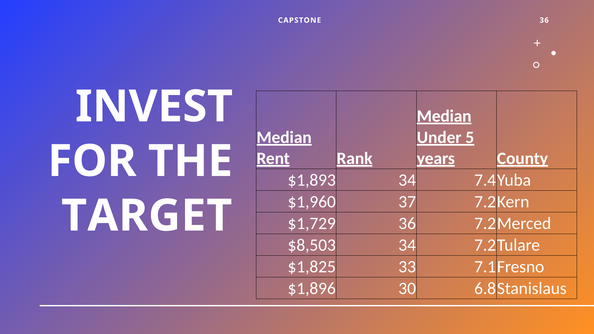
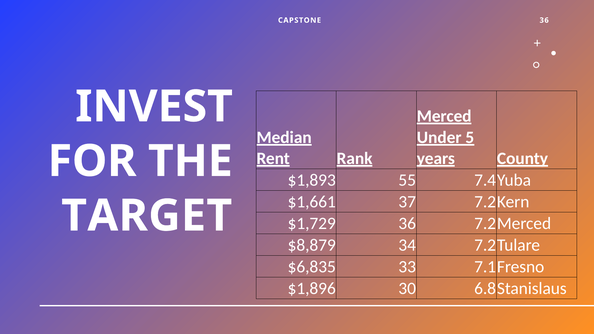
Median: Median -> Merced (444, 116)
$1,893 34: 34 -> 55 (407, 180)
$1,960: $1,960 -> $1,661 (312, 202)
$8,503: $8,503 -> $8,879 (312, 245)
$1,825: $1,825 -> $6,835 (312, 267)
